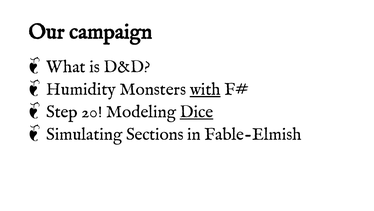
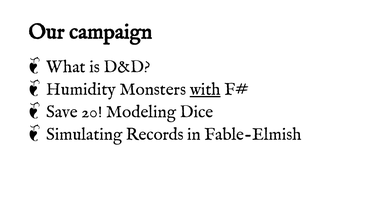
Step: Step -> Save (62, 111)
Dice underline: present -> none (197, 111)
Sections: Sections -> Records (155, 134)
